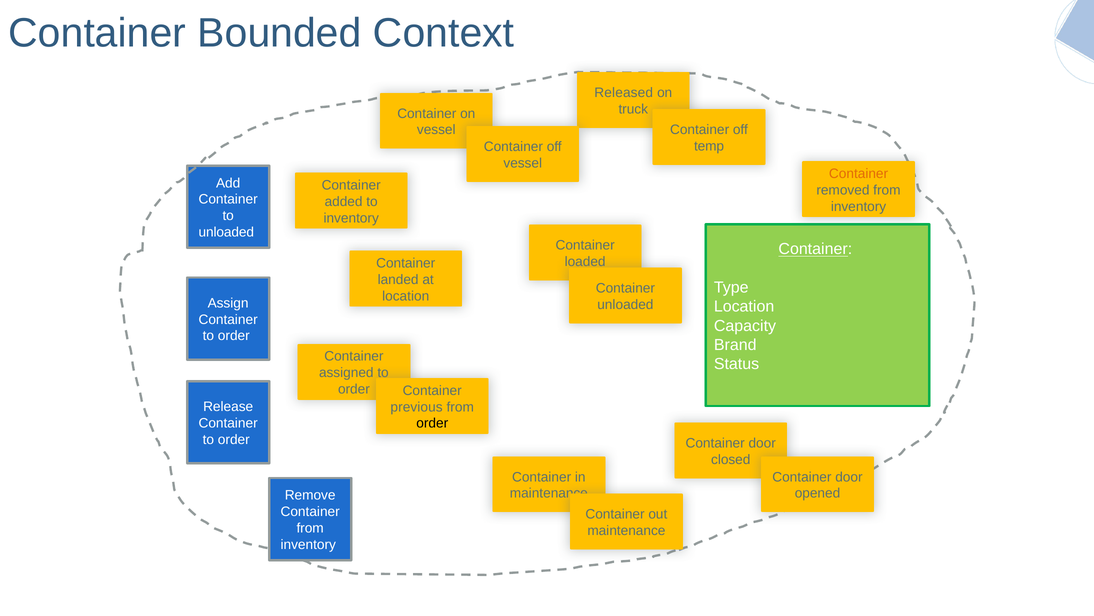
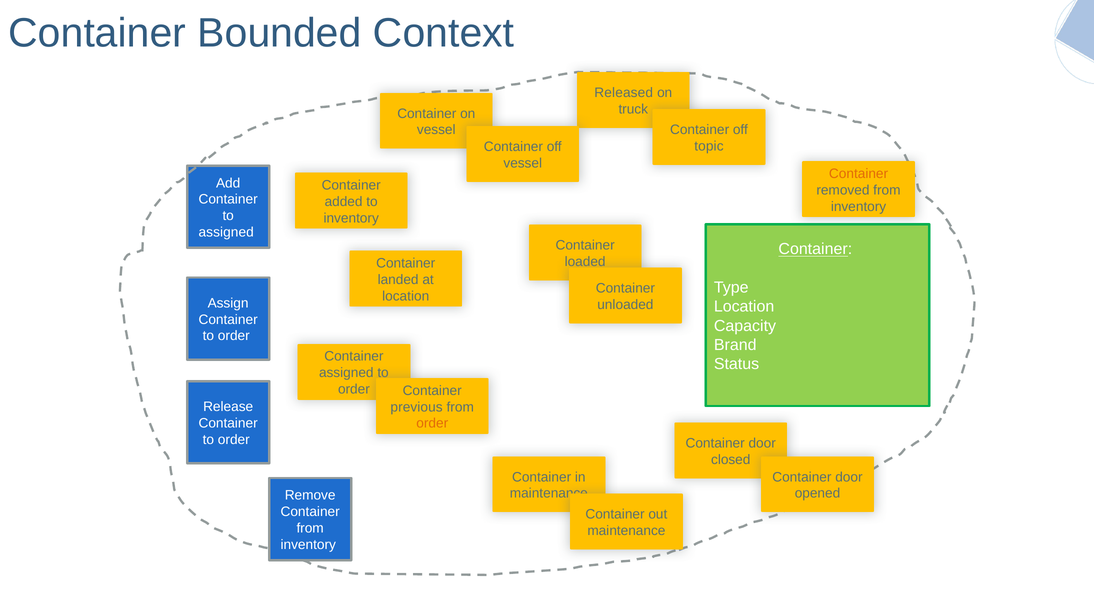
temp: temp -> topic (709, 146)
unloaded: unloaded -> assigned (226, 232)
order colour: black -> orange (432, 423)
